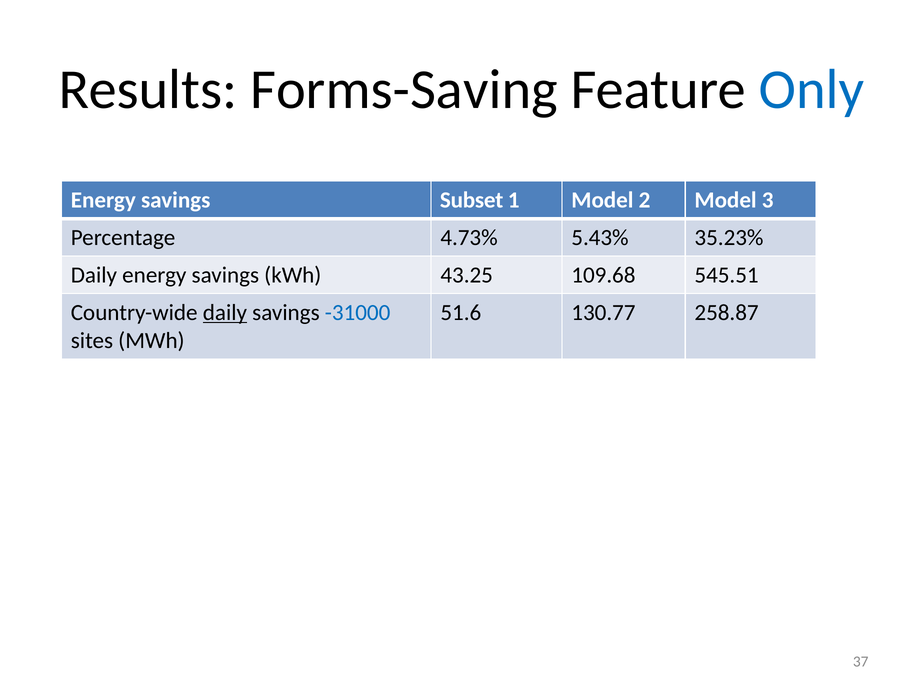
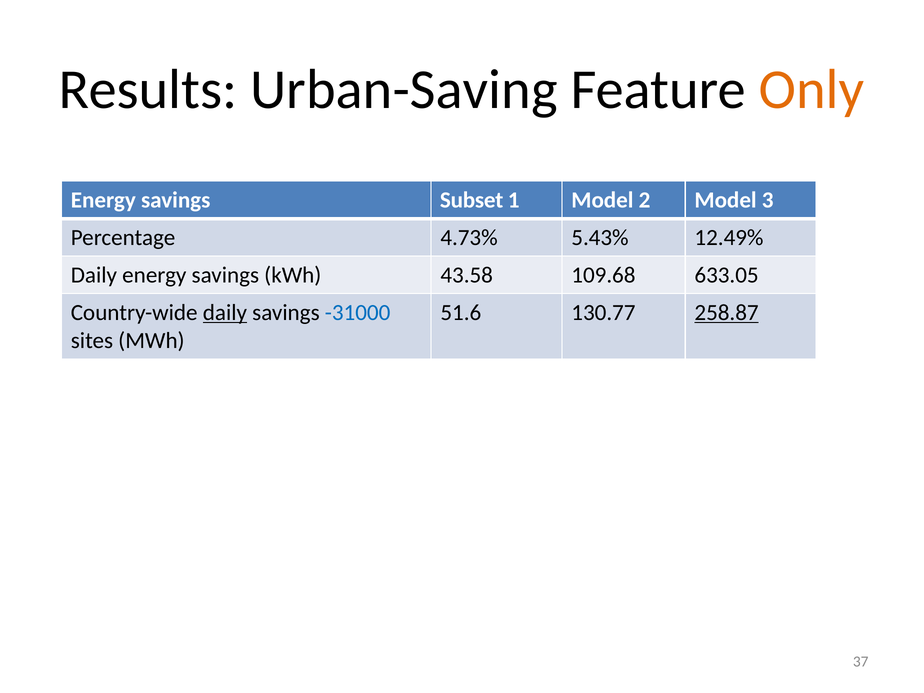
Forms-Saving: Forms-Saving -> Urban-Saving (404, 89)
Only colour: blue -> orange (811, 89)
35.23%: 35.23% -> 12.49% (729, 238)
43.25: 43.25 -> 43.58 (467, 275)
545.51: 545.51 -> 633.05 (727, 275)
258.87 underline: none -> present (727, 313)
